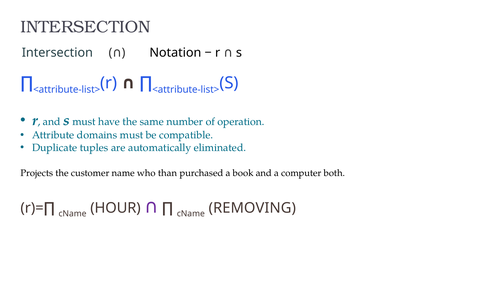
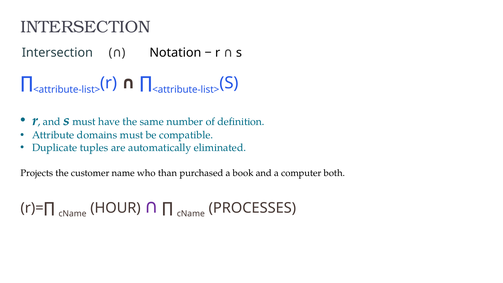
operation: operation -> definition (241, 122)
REMOVING: REMOVING -> PROCESSES (252, 208)
